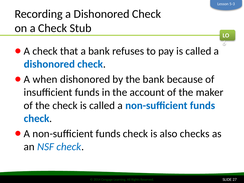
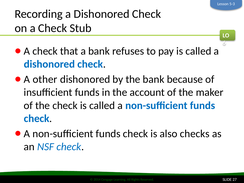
when: when -> other (45, 79)
